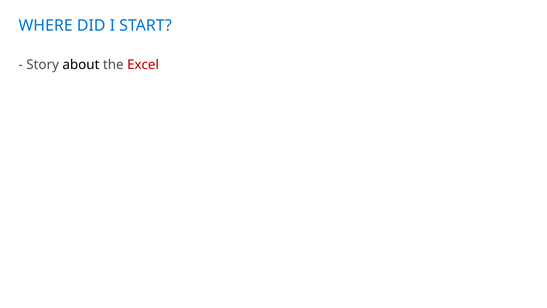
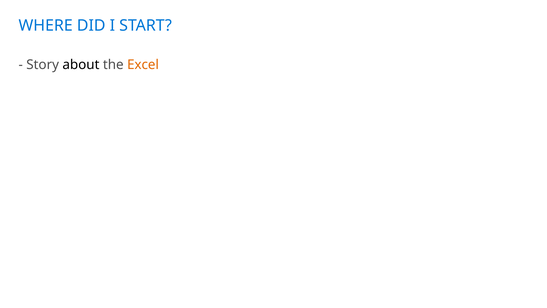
Excel colour: red -> orange (143, 65)
